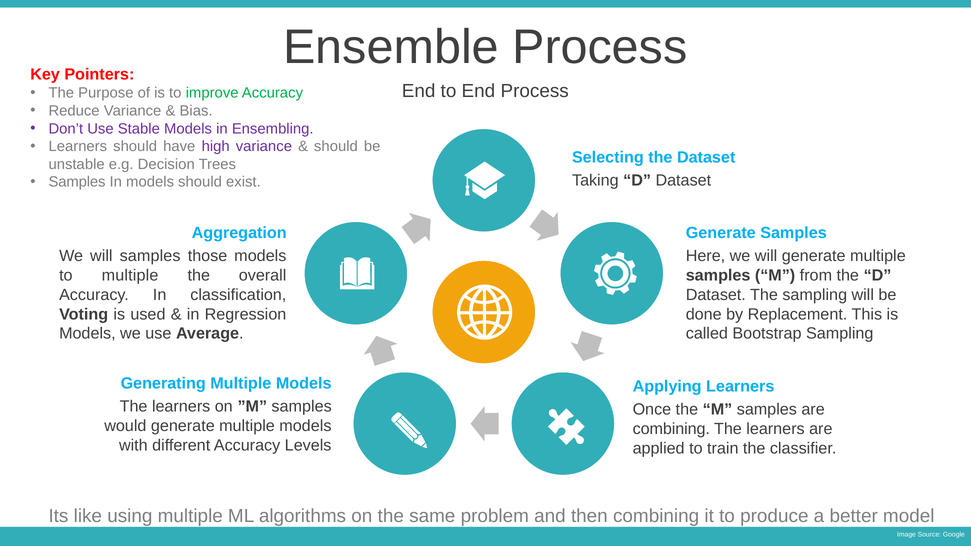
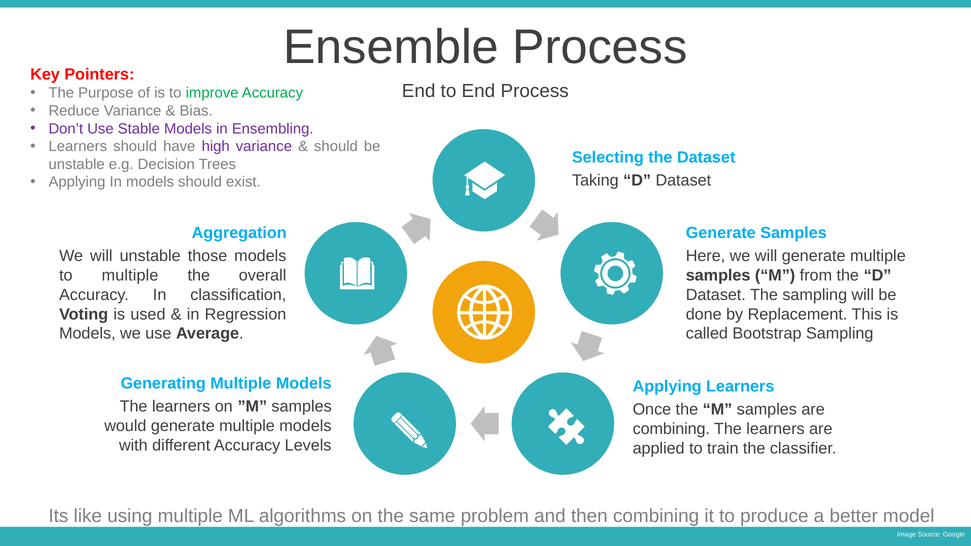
Samples: Samples -> Applying (77, 182)
will samples: samples -> unstable (150, 256)
